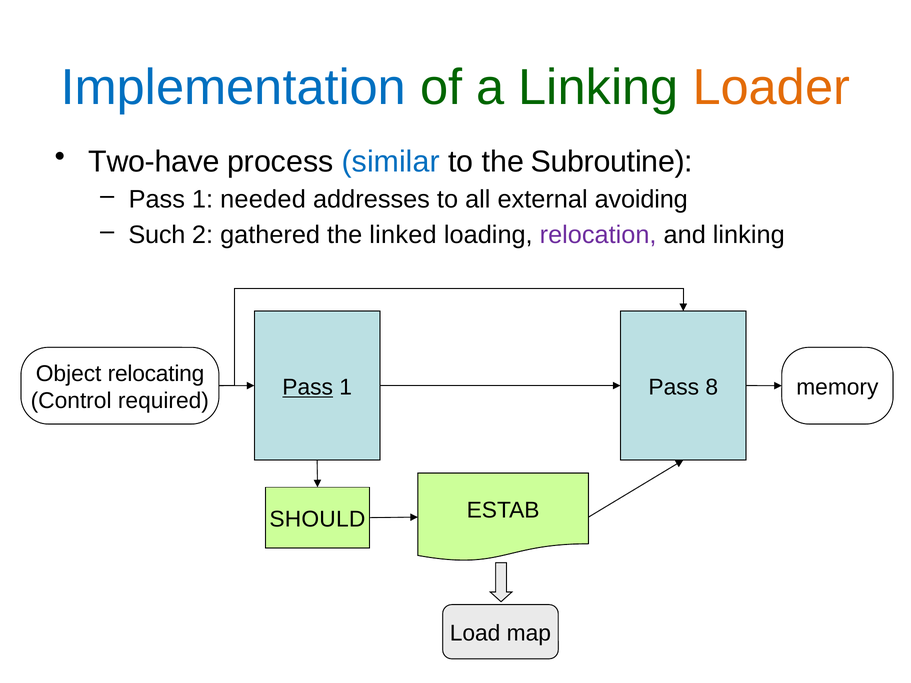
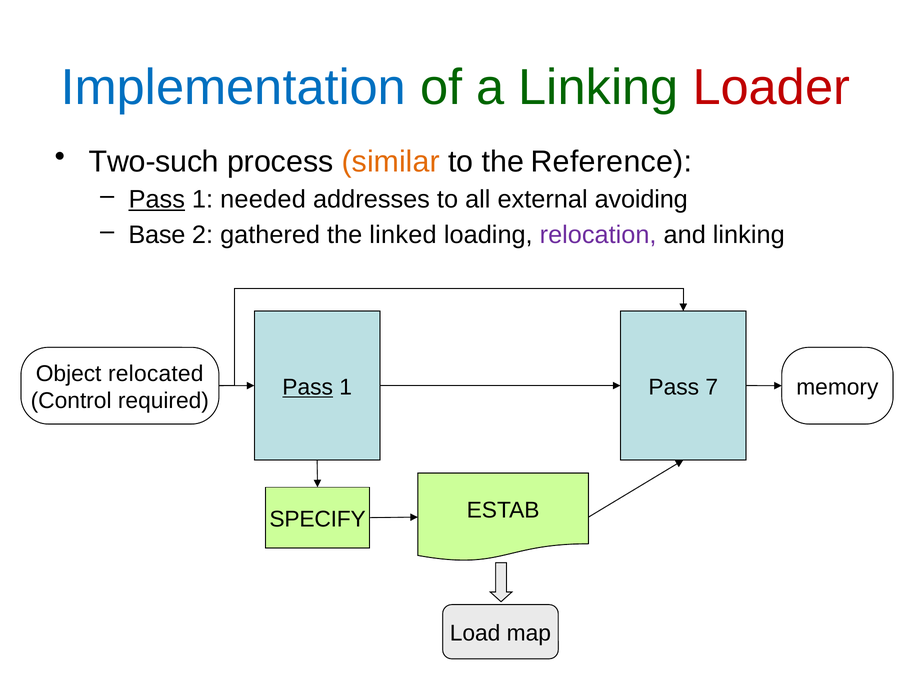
Loader colour: orange -> red (771, 88)
Two-have: Two-have -> Two-such (154, 162)
similar colour: blue -> orange (391, 162)
Subroutine: Subroutine -> Reference (612, 162)
Pass underline: none -> present (157, 200)
Such: Such -> Base (157, 235)
relocating: relocating -> relocated (156, 374)
8: 8 -> 7 (712, 387)
SHOULD: SHOULD -> SPECIFY (318, 519)
